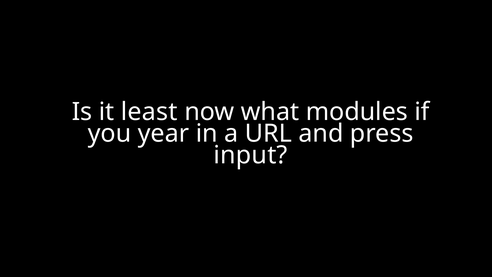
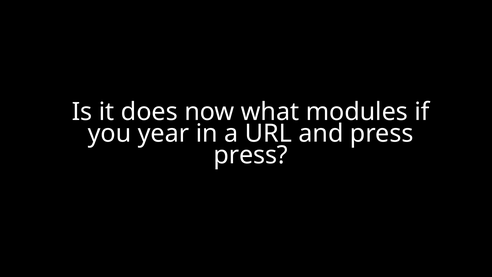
least: least -> does (149, 112)
input: input -> press (251, 155)
